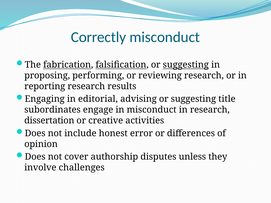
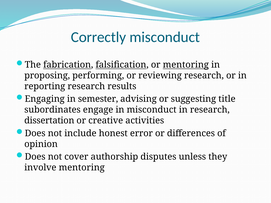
falsification or suggesting: suggesting -> mentoring (186, 65)
editorial: editorial -> semester (98, 99)
involve challenges: challenges -> mentoring (82, 168)
